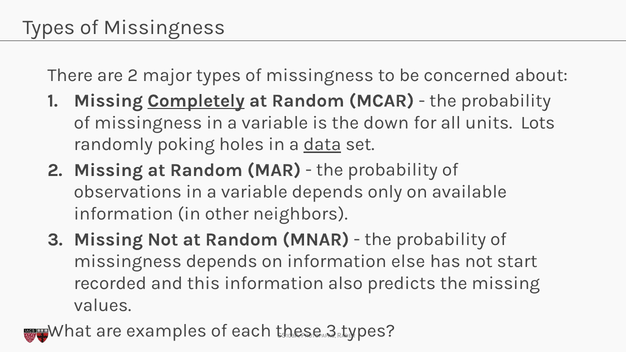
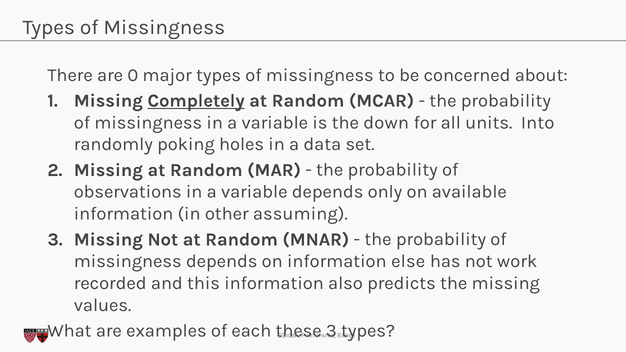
are 2: 2 -> 0 (133, 75)
Lots: Lots -> Into (538, 123)
data underline: present -> none (322, 144)
neighbors: neighbors -> assuming (300, 214)
start: start -> work (517, 261)
